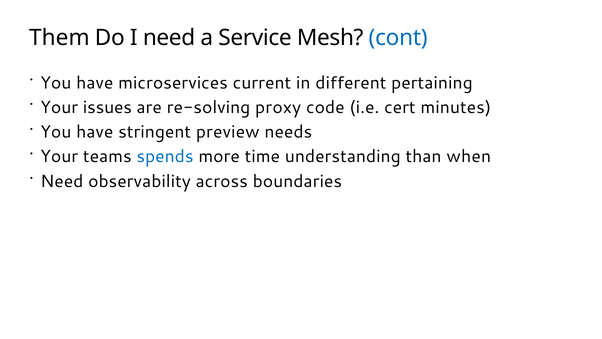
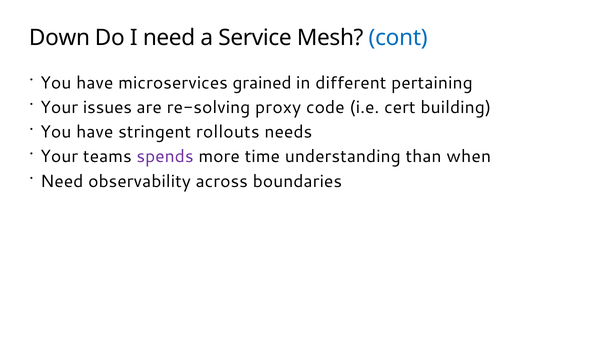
Them: Them -> Down (59, 38)
current: current -> grained (262, 83)
minutes: minutes -> building (456, 107)
preview: preview -> rollouts (228, 132)
spends colour: blue -> purple (165, 156)
